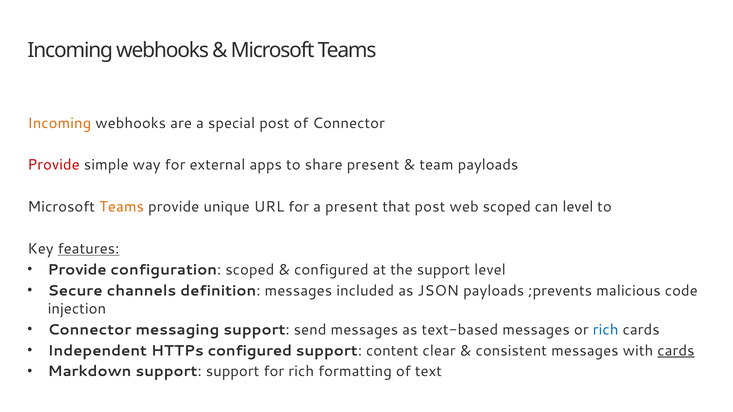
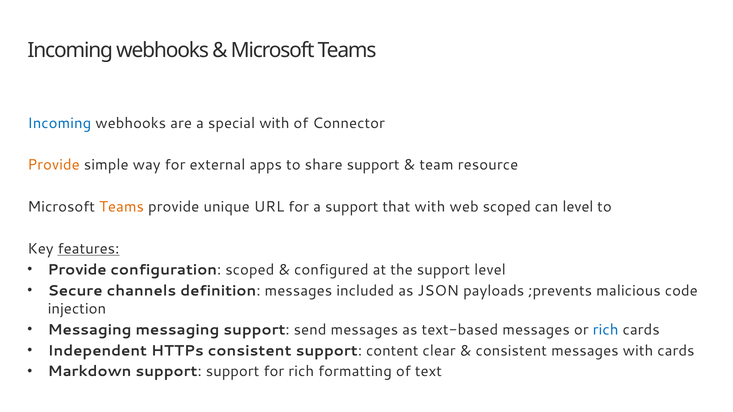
Incoming colour: orange -> blue (59, 123)
special post: post -> with (274, 123)
Provide colour: red -> orange (54, 165)
share present: present -> support (373, 165)
team payloads: payloads -> resource (488, 165)
a present: present -> support (352, 207)
that post: post -> with (430, 207)
Connector: Connector -> Messaging (90, 330)
HTTPs configured: configured -> consistent (250, 351)
cards underline: present -> none (676, 351)
